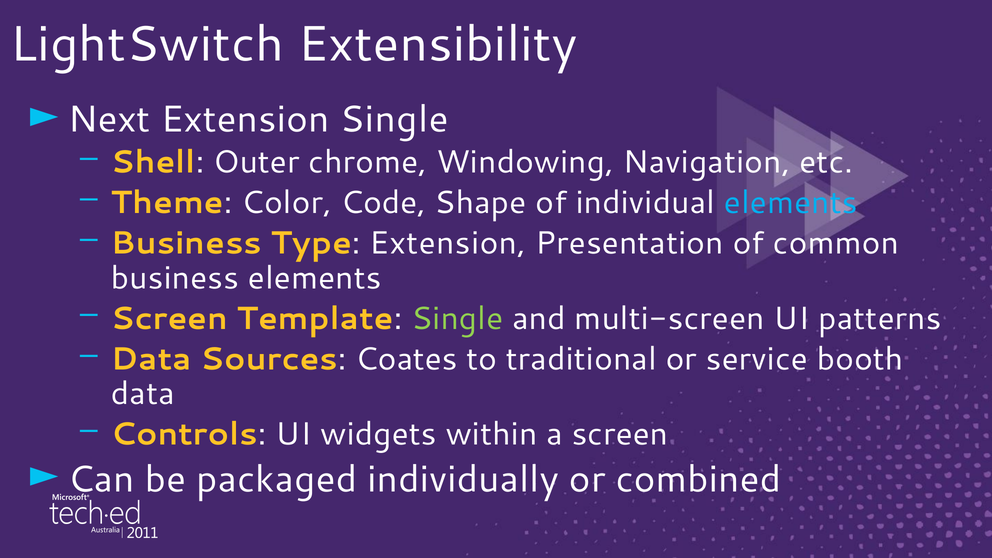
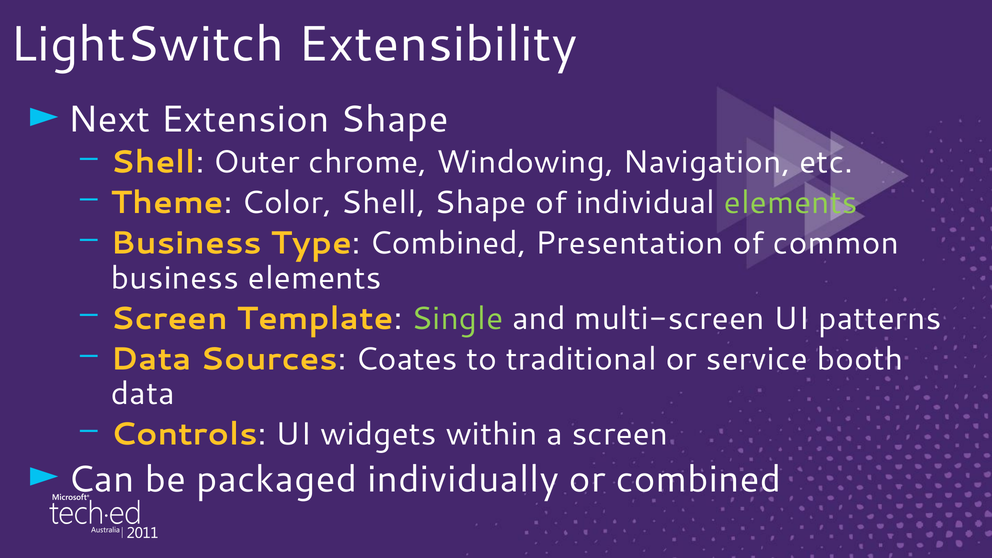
Extension Single: Single -> Shape (394, 120)
Color Code: Code -> Shell (383, 203)
elements colour: light blue -> light green (791, 203)
Type Extension: Extension -> Combined (448, 243)
